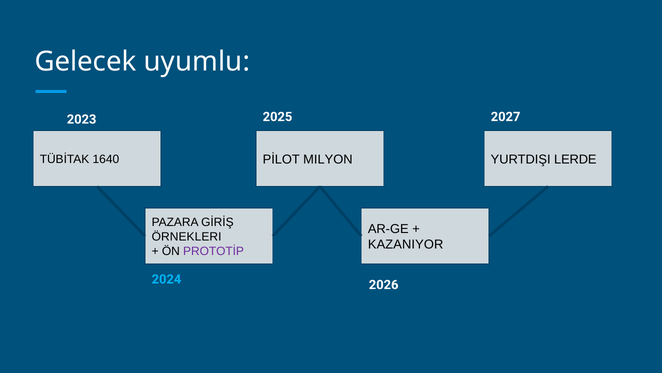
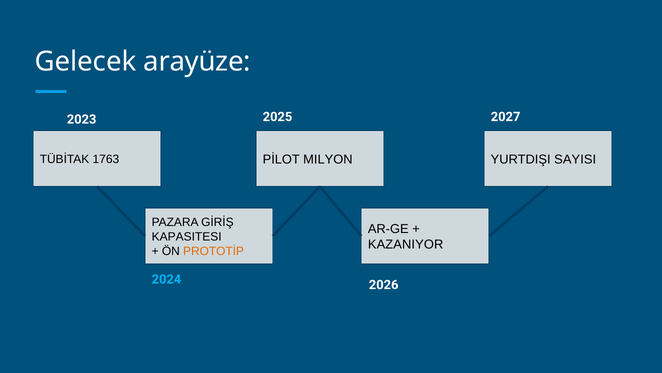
uyumlu: uyumlu -> arayüze (197, 62)
LERDE: LERDE -> SAYISI (575, 159)
1640: 1640 -> 1763 (106, 159)
ÖRNEKLERI: ÖRNEKLERI -> KAPASITESI (187, 236)
PROTOTİP colour: purple -> orange (214, 251)
